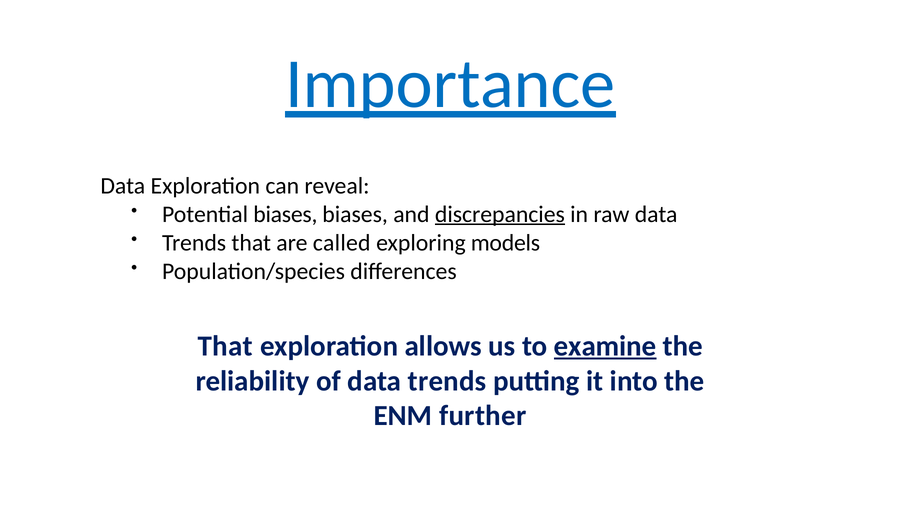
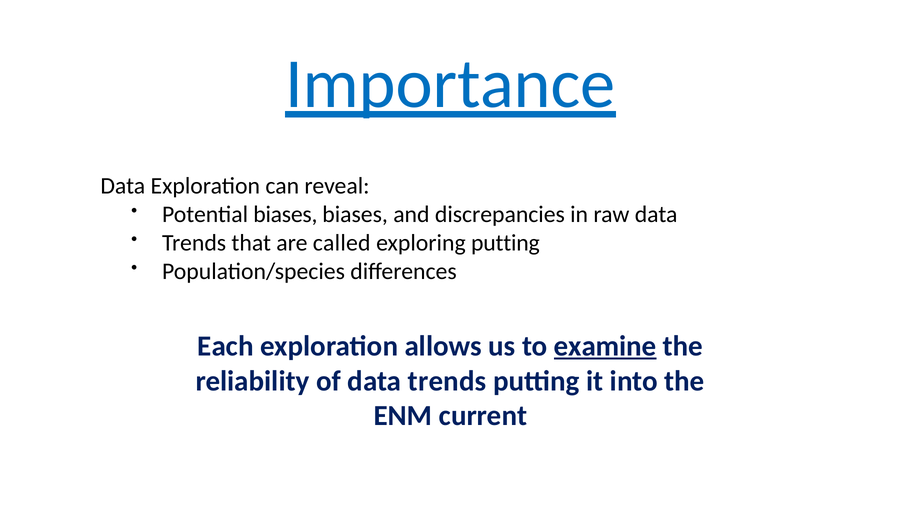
discrepancies underline: present -> none (500, 214)
exploring models: models -> putting (505, 243)
That: That -> Each (225, 346)
further: further -> current (483, 416)
